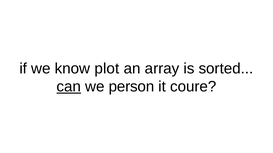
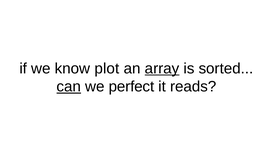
array underline: none -> present (162, 69)
person: person -> perfect (131, 87)
coure: coure -> reads (193, 87)
